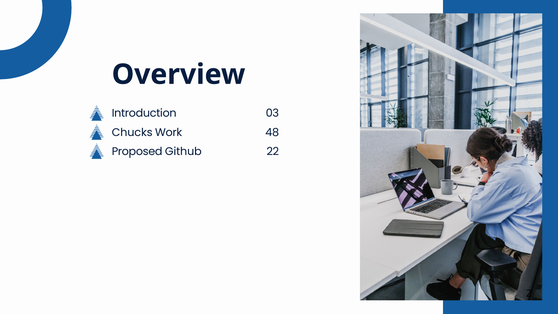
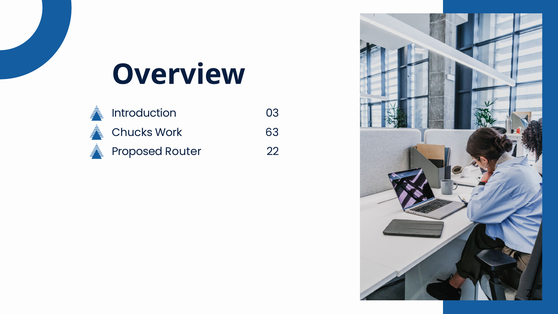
48: 48 -> 63 (272, 132)
Github: Github -> Router (183, 151)
